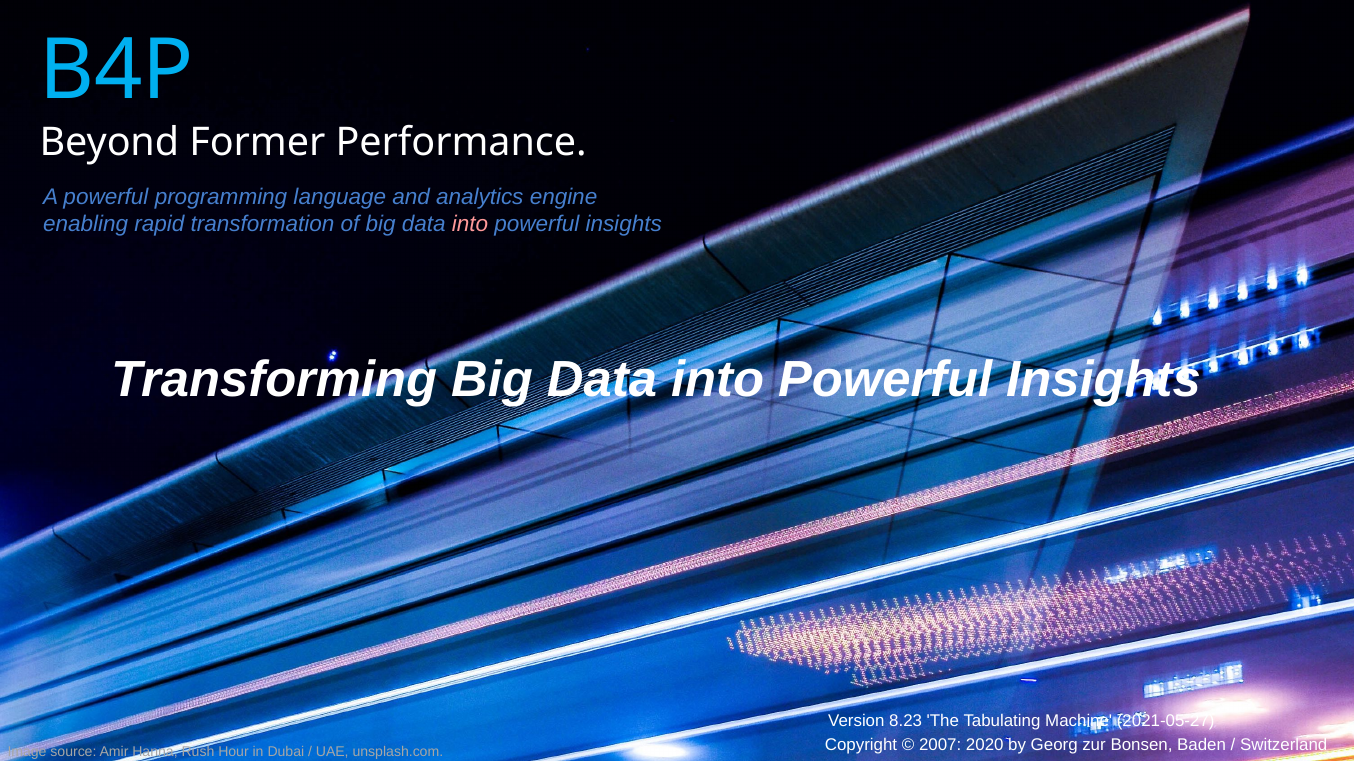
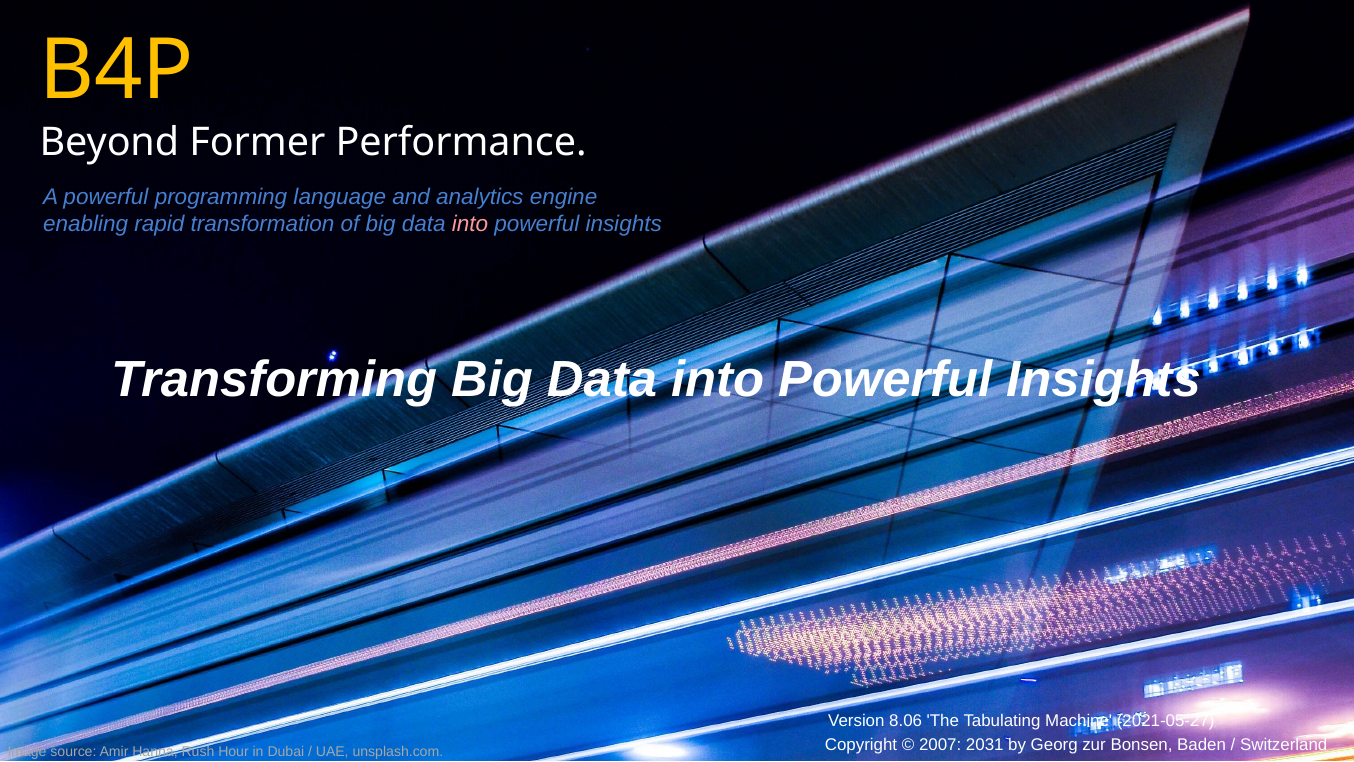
B4P colour: light blue -> yellow (117, 71)
8.23: 8.23 -> 8.06 (906, 721)
2020: 2020 -> 2031 (985, 744)
